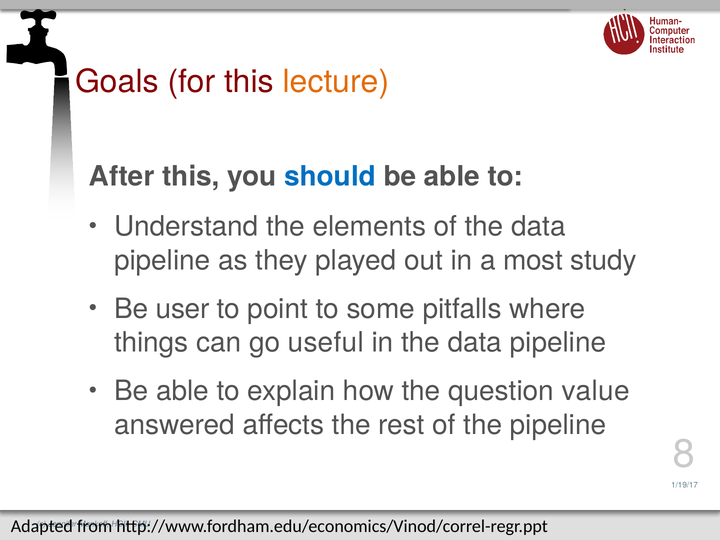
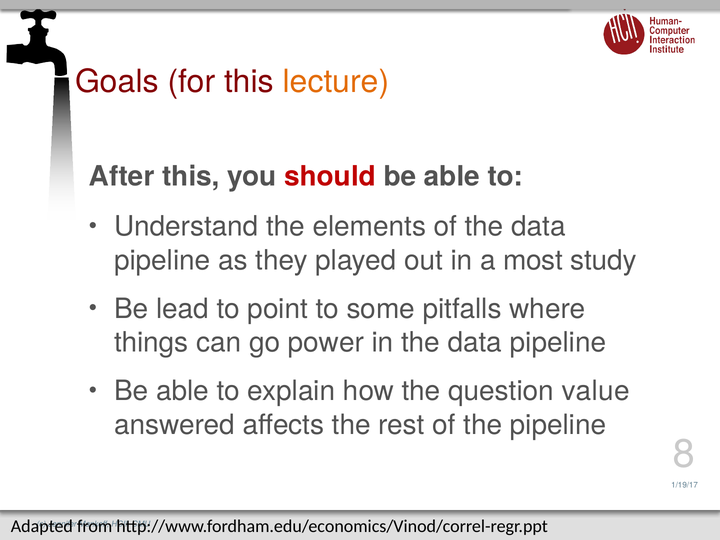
should colour: blue -> red (330, 177)
user: user -> lead (182, 309)
useful: useful -> power (326, 343)
